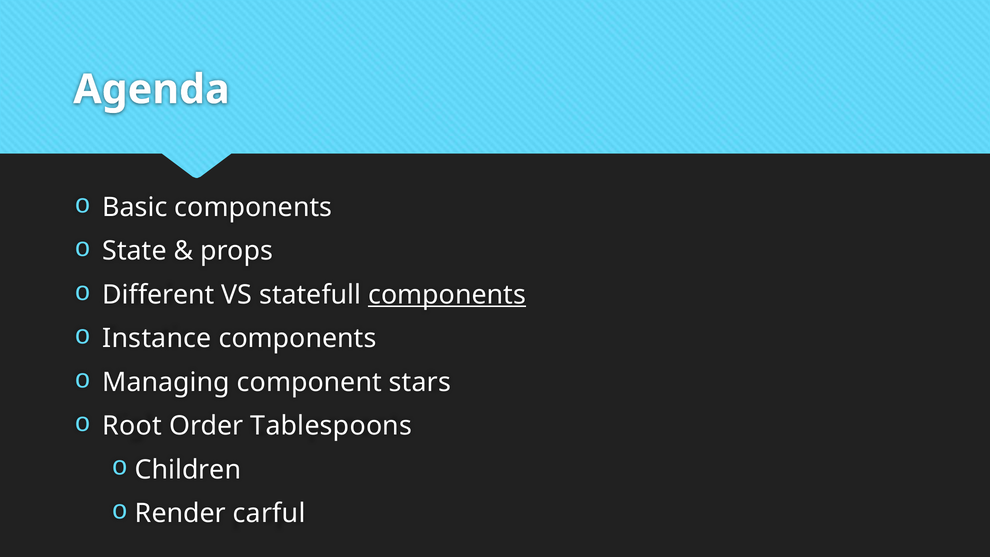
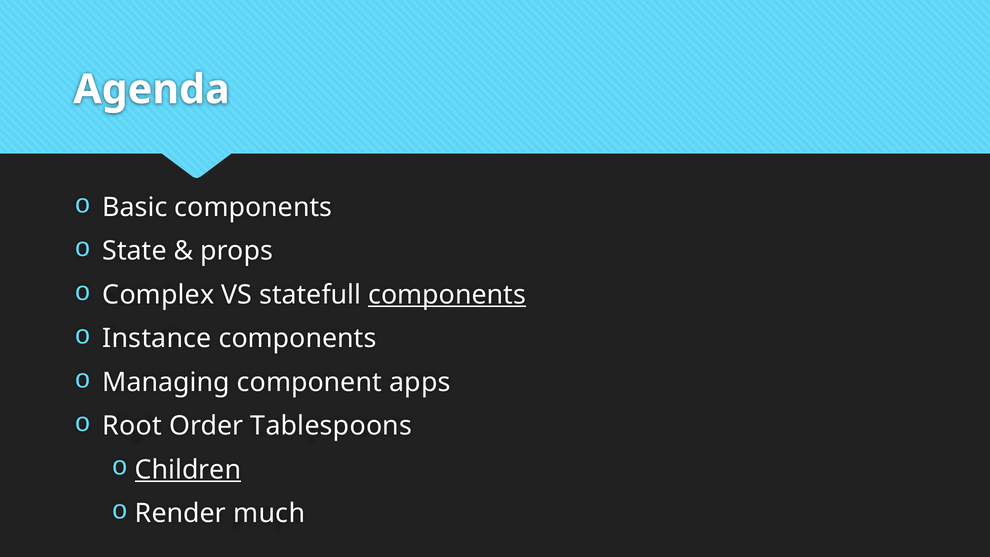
Different: Different -> Complex (158, 295)
stars: stars -> apps (420, 382)
Children underline: none -> present (188, 470)
carful: carful -> much (269, 513)
